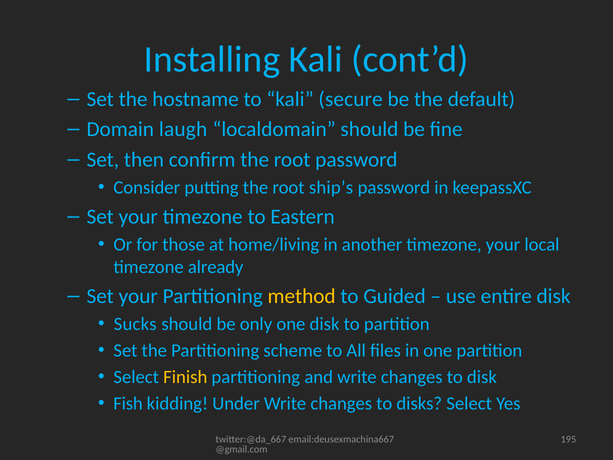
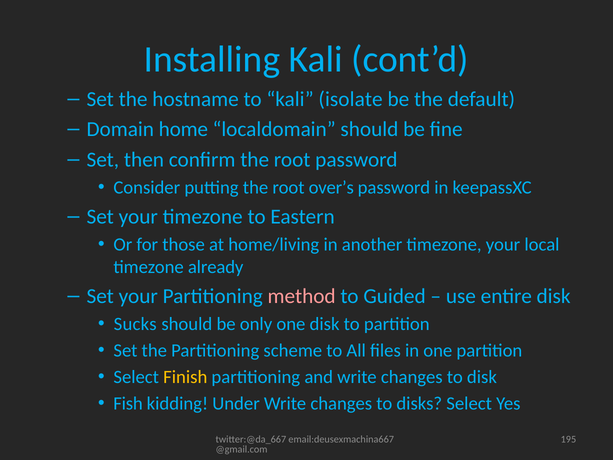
secure: secure -> isolate (351, 99)
laugh: laugh -> home (183, 129)
ship’s: ship’s -> over’s (331, 188)
method colour: yellow -> pink (302, 296)
